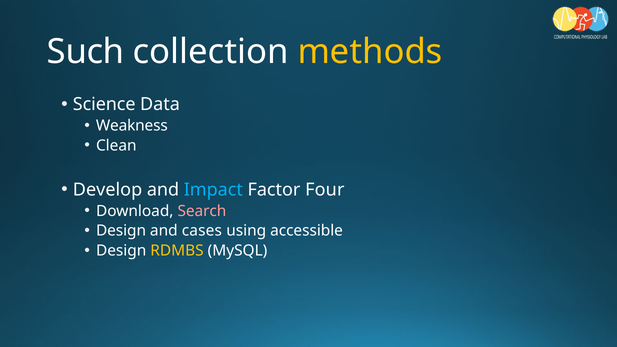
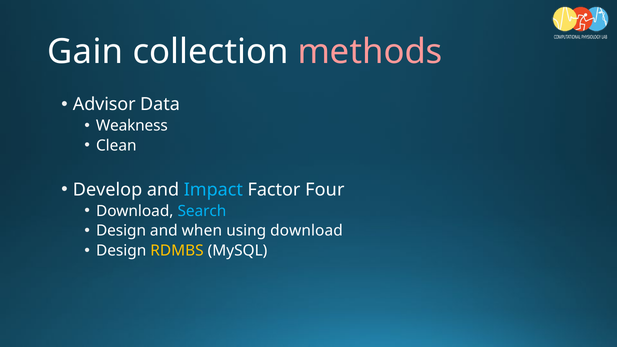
Such: Such -> Gain (85, 52)
methods colour: yellow -> pink (370, 52)
Science: Science -> Advisor (104, 104)
Search colour: pink -> light blue (202, 211)
cases: cases -> when (202, 231)
using accessible: accessible -> download (306, 231)
